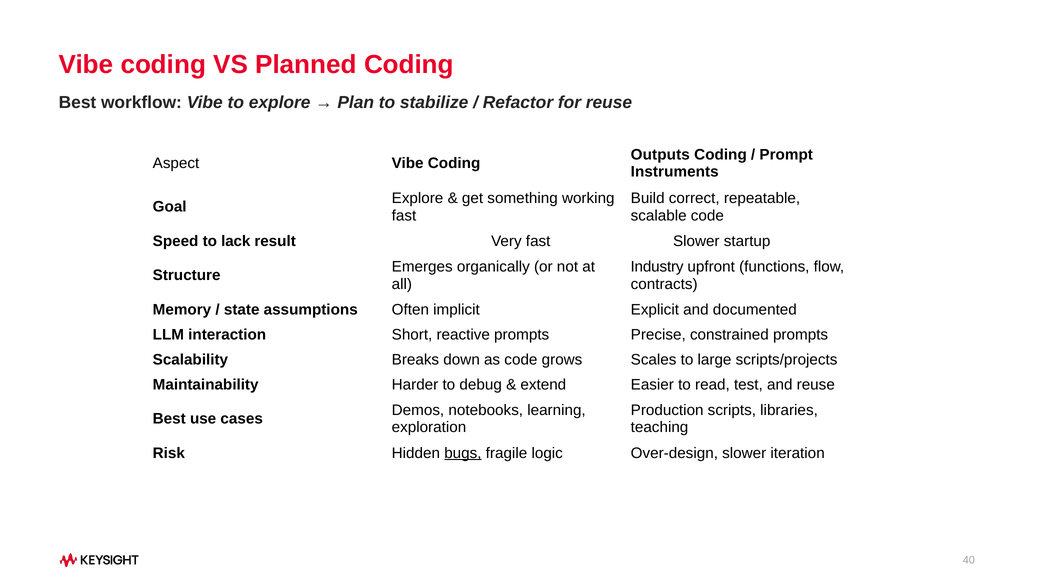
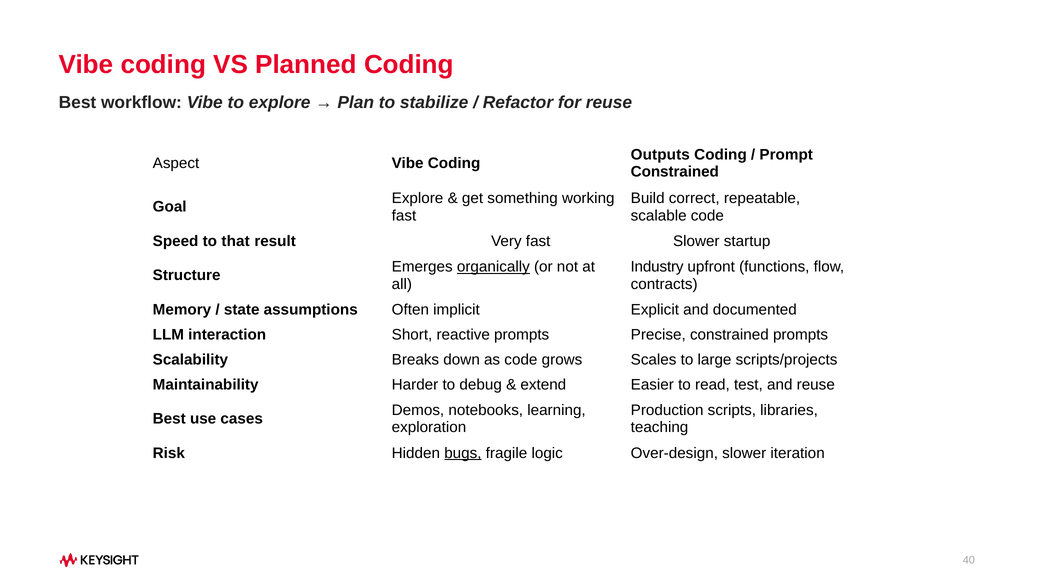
Instruments: Instruments -> Constrained (675, 172)
lack: lack -> that (236, 241)
organically underline: none -> present (493, 267)
